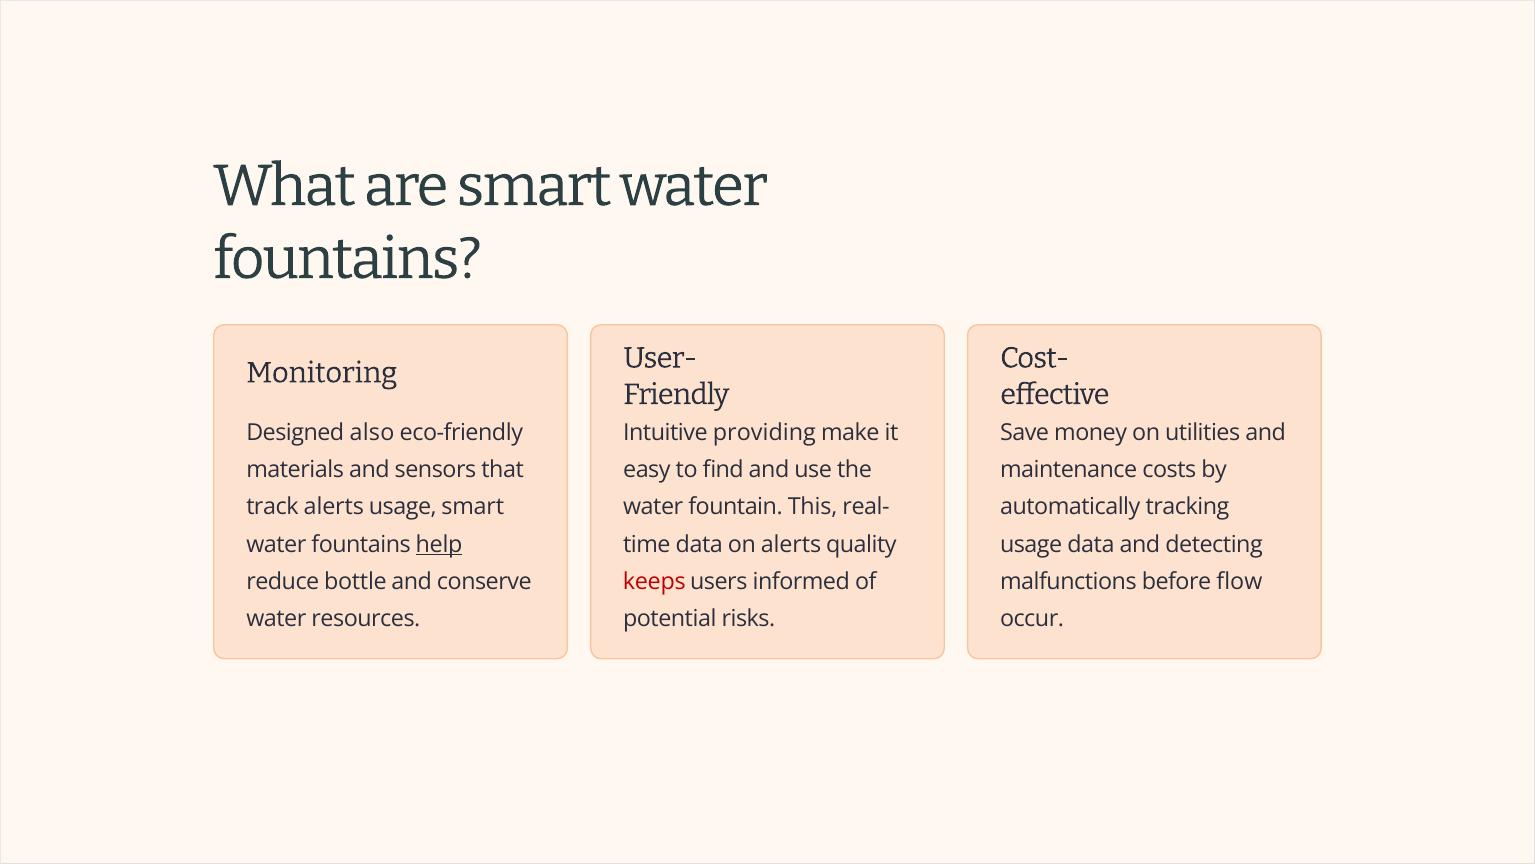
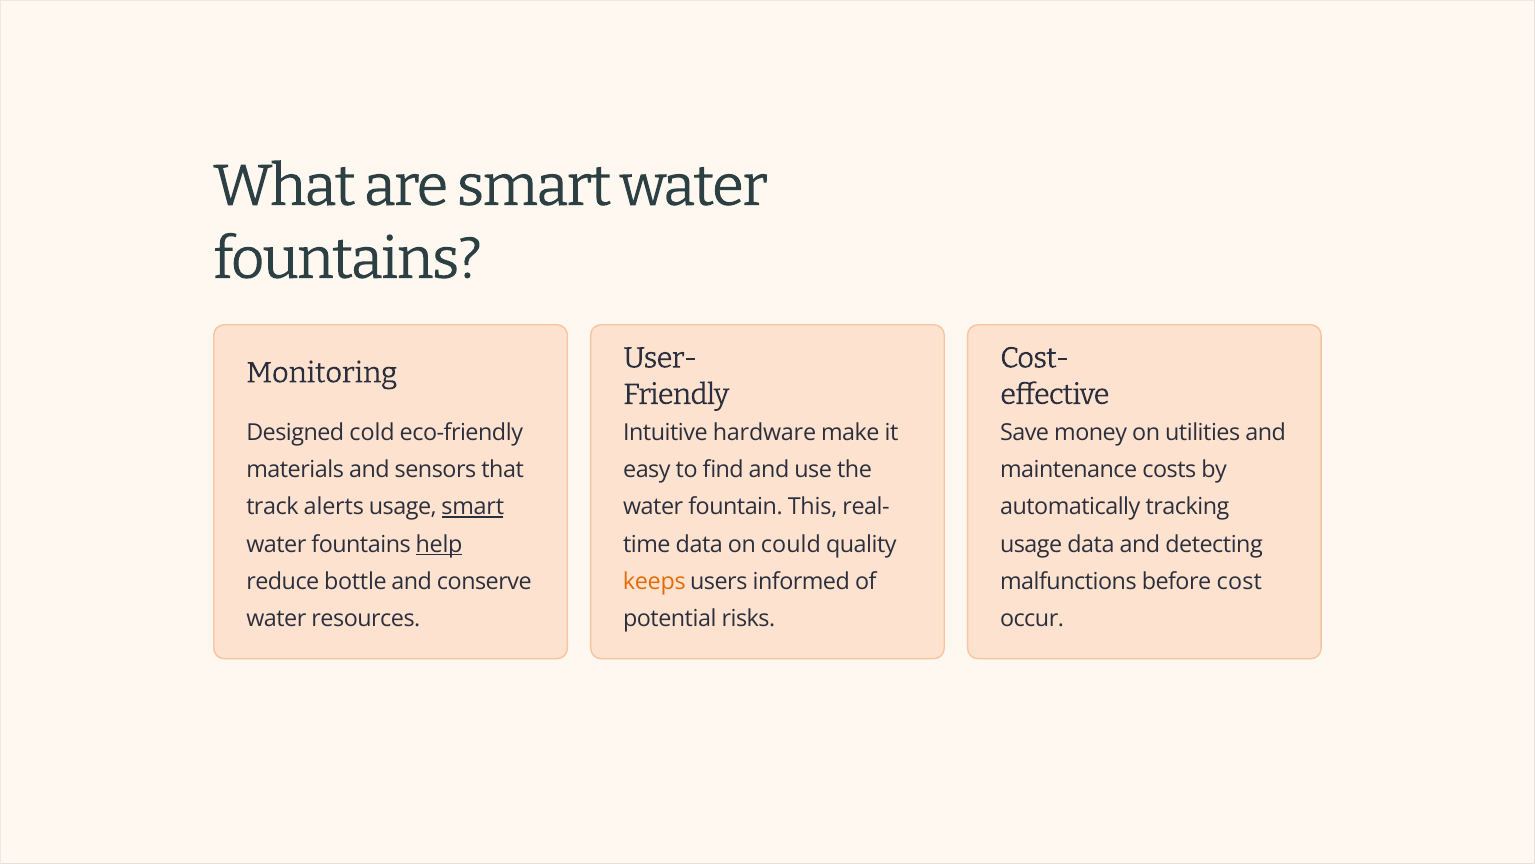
also: also -> cold (372, 432)
providing: providing -> hardware (764, 432)
smart underline: none -> present (473, 507)
on alerts: alerts -> could (791, 544)
keeps colour: red -> orange (654, 581)
flow: flow -> cost (1239, 581)
